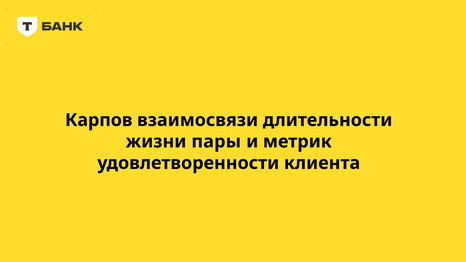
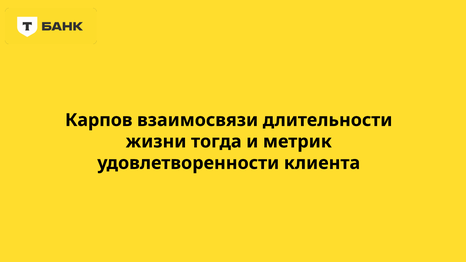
пары: пары -> тогда (216, 142)
